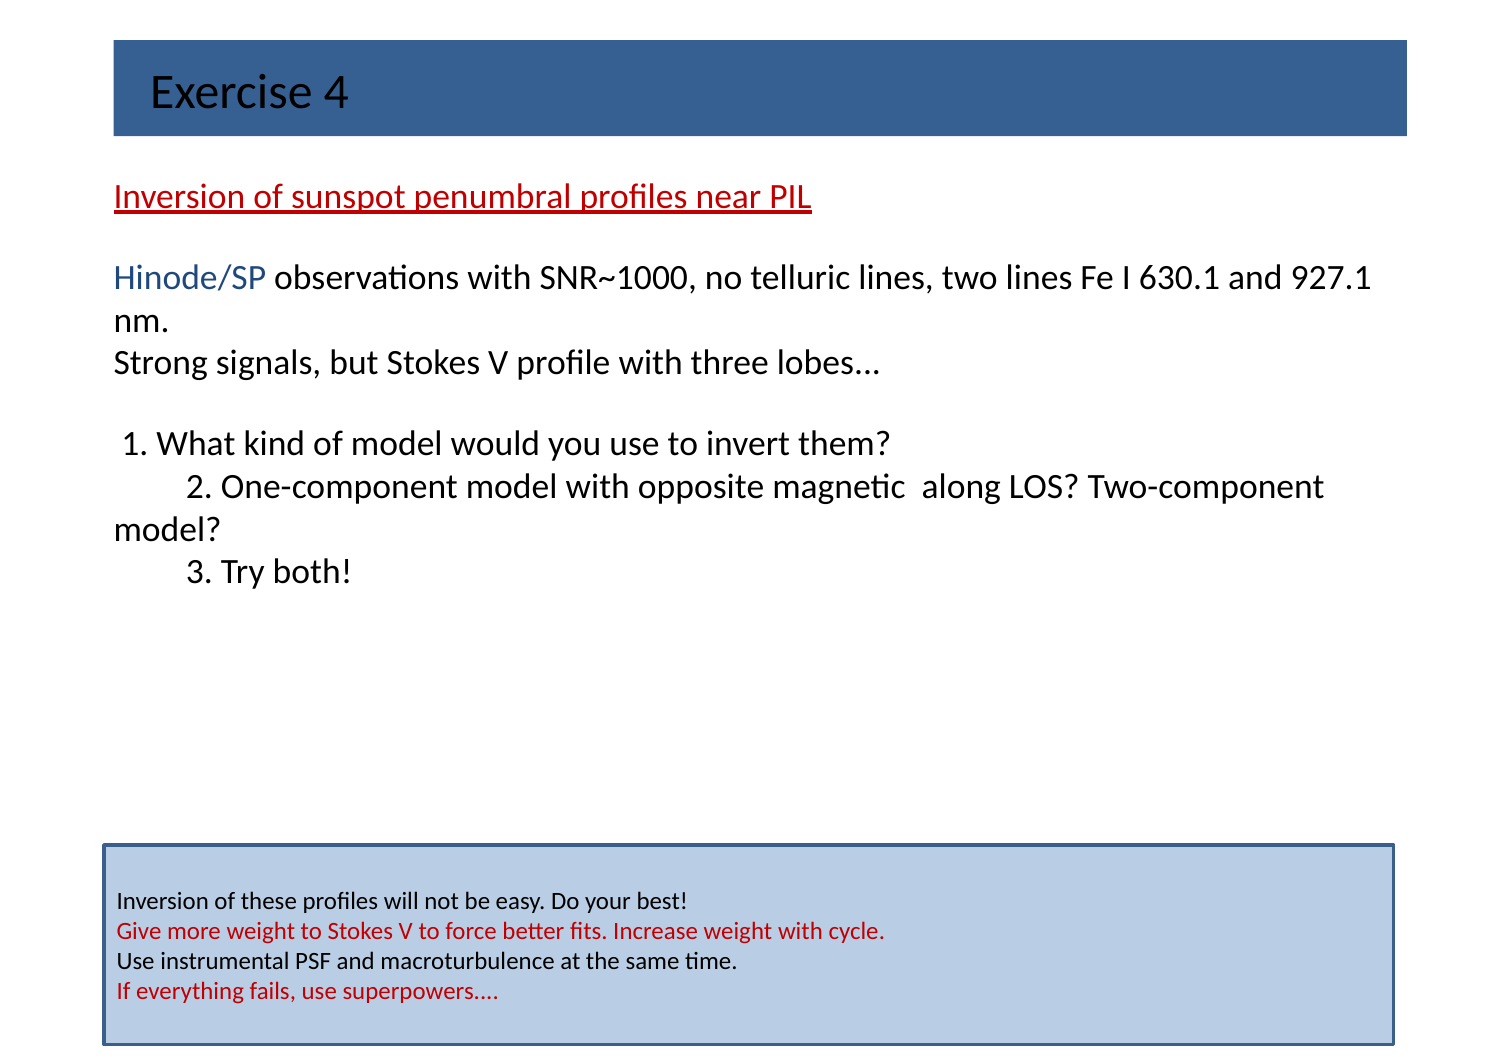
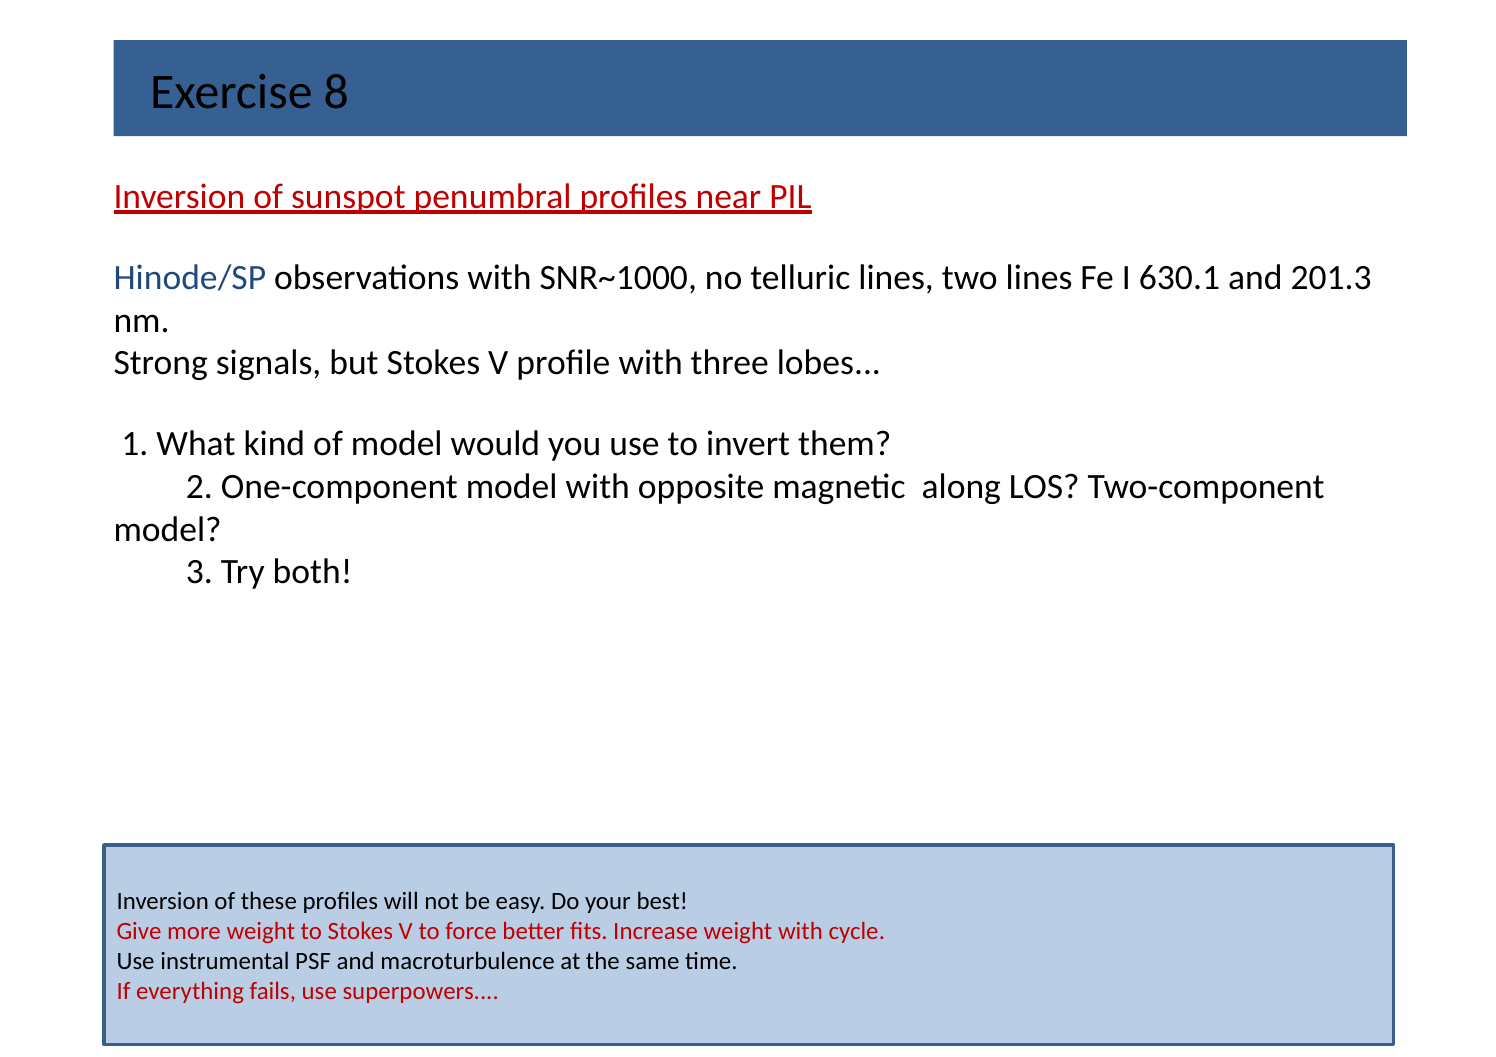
4: 4 -> 8 (336, 92)
927.1: 927.1 -> 201.3 (1331, 278)
